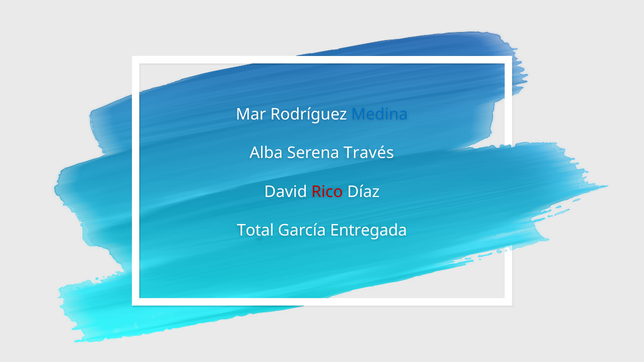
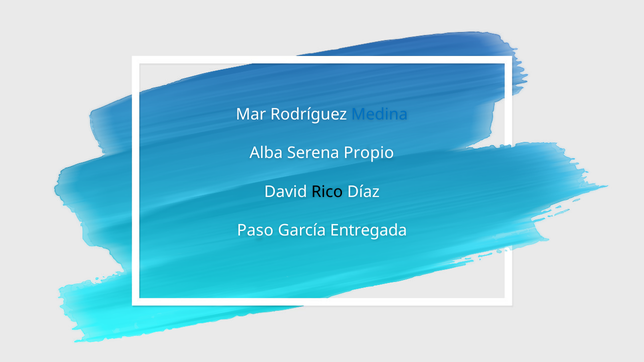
Través: Través -> Propio (369, 153)
Rico colour: red -> black (327, 192)
Total: Total -> Paso (255, 231)
